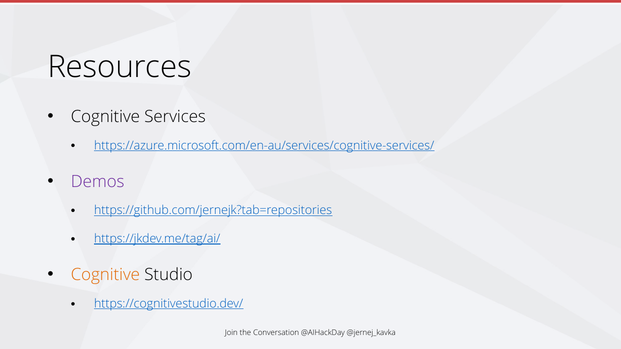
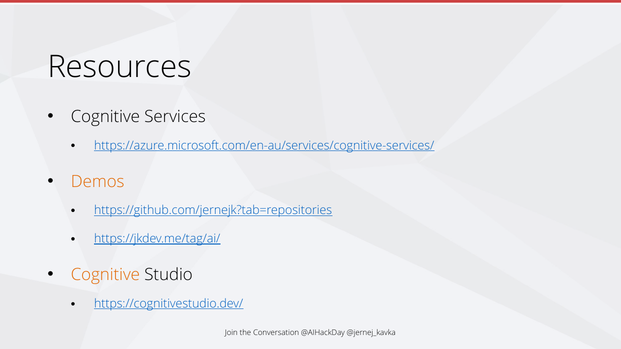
Demos colour: purple -> orange (98, 182)
